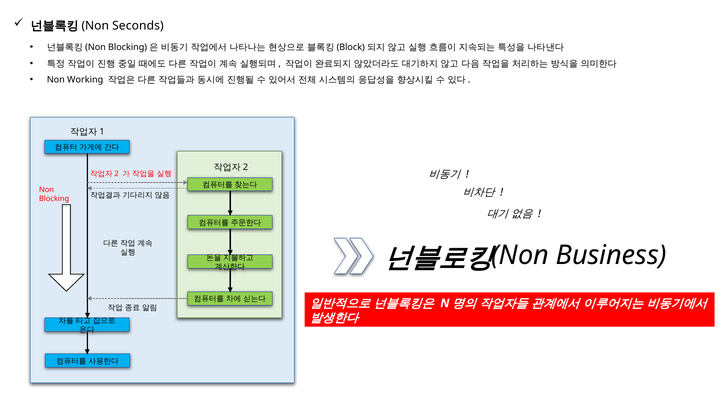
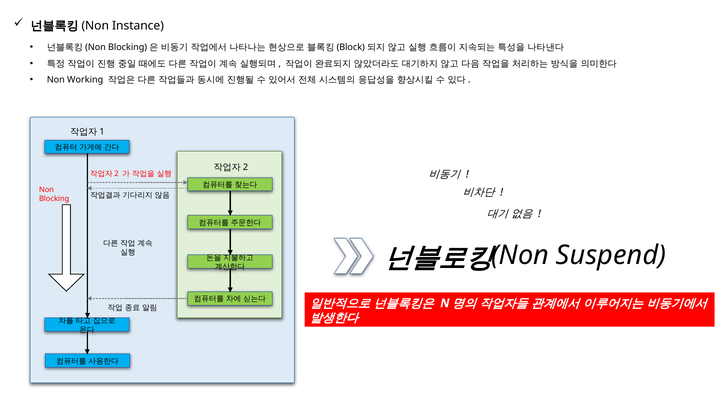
Seconds: Seconds -> Instance (138, 26)
Business: Business -> Suspend (611, 255)
